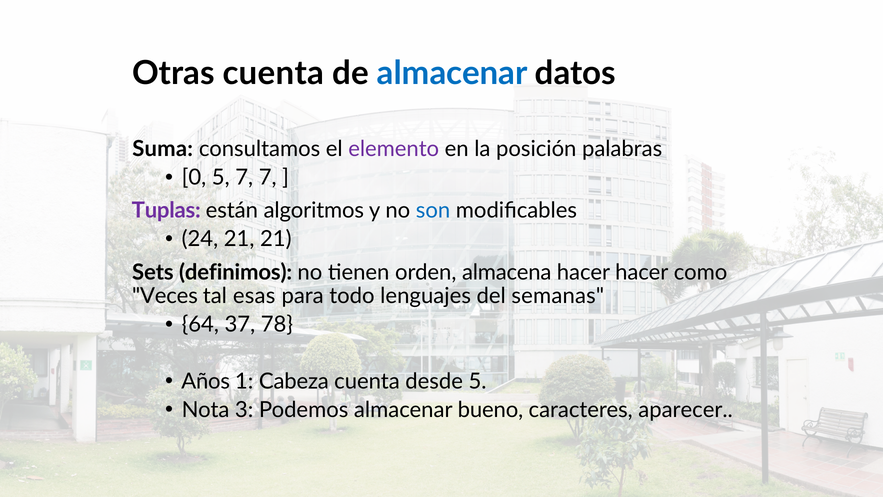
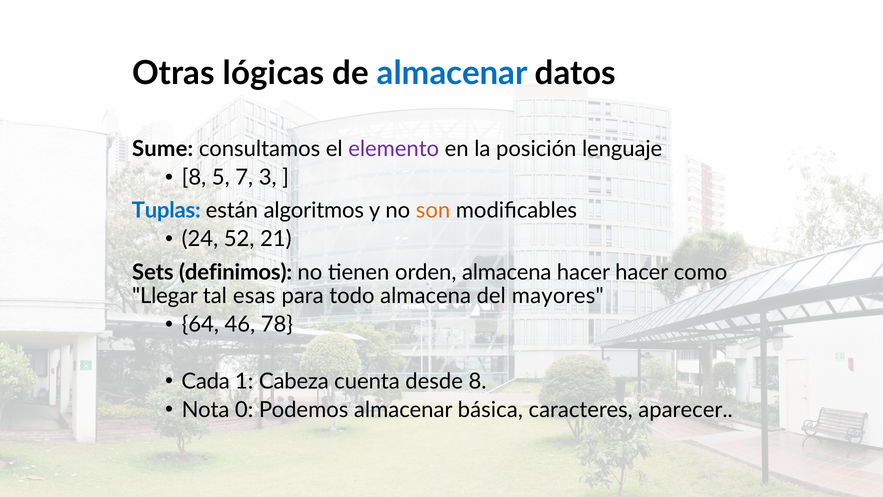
Otras cuenta: cuenta -> lógicas (273, 73)
Suma: Suma -> Sume (163, 149)
palabras: palabras -> lenguaje (622, 149)
0: 0 -> 8 (194, 178)
7 7: 7 -> 3 (268, 178)
Tuplas colour: purple -> blue (166, 211)
son colour: blue -> orange (433, 211)
24 21: 21 -> 52 (239, 239)
Veces: Veces -> Llegar (165, 296)
todo lenguajes: lenguajes -> almacena (426, 296)
semanas: semanas -> mayores (558, 296)
37: 37 -> 46 (240, 324)
Años: Años -> Cada (206, 381)
desde 5: 5 -> 8 (478, 381)
3: 3 -> 0 (244, 410)
bueno: bueno -> básica (490, 410)
